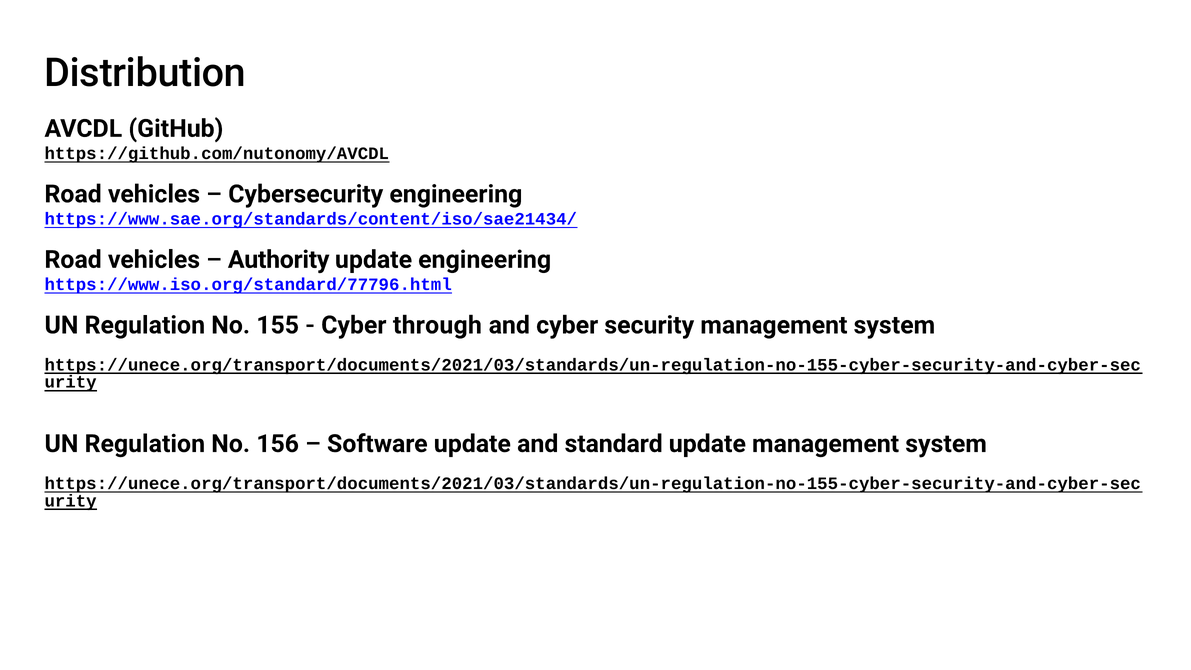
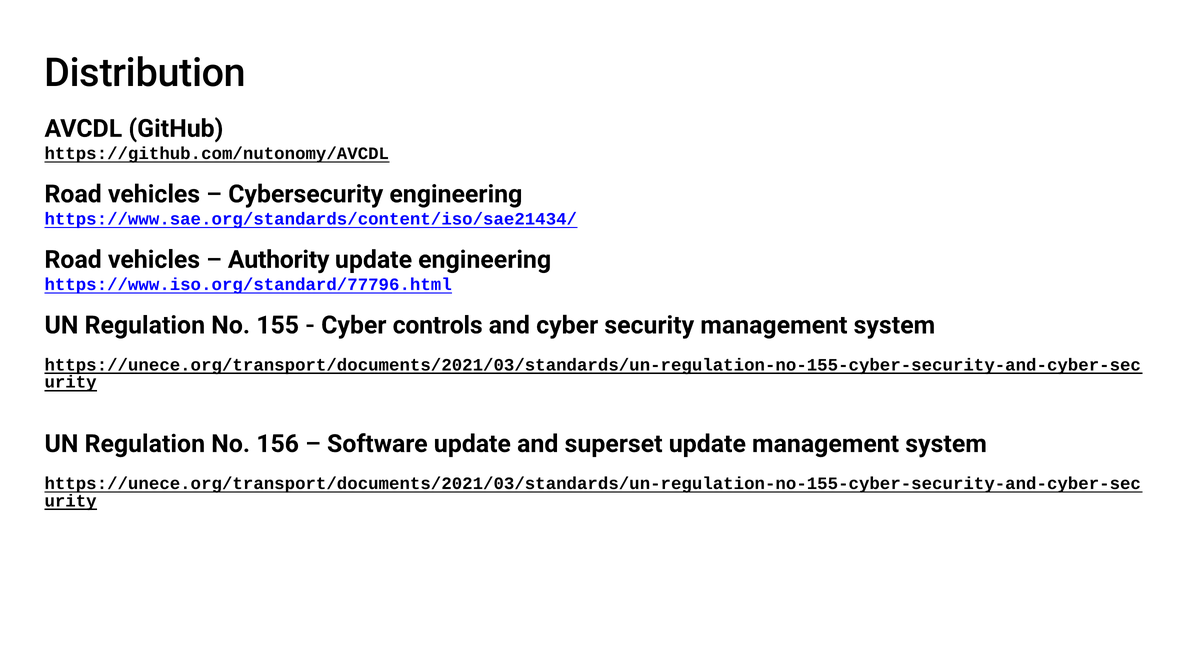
through: through -> controls (438, 325)
standard: standard -> superset (614, 444)
